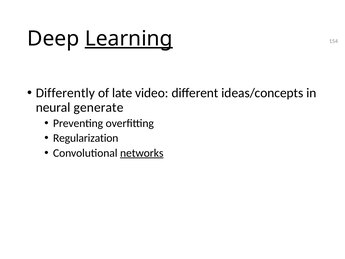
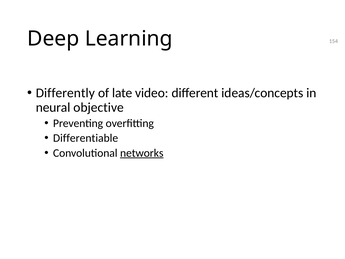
Learning underline: present -> none (129, 39)
generate: generate -> objective (99, 107)
Regularization: Regularization -> Differentiable (86, 138)
